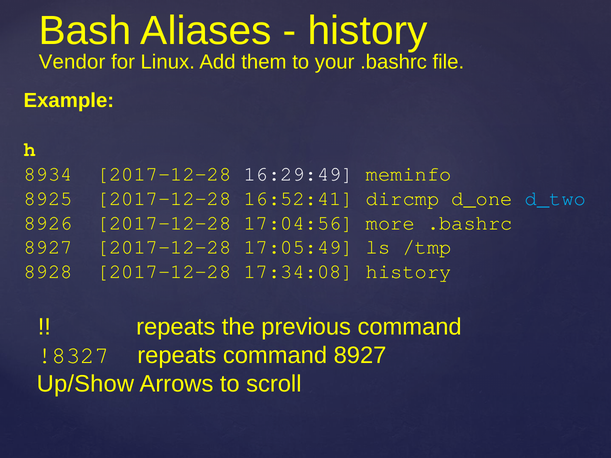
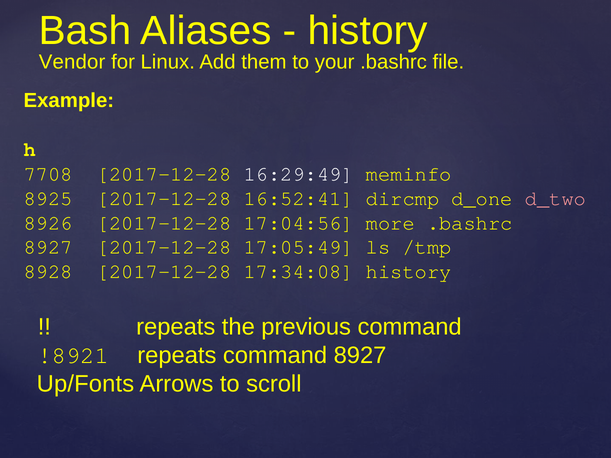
8934: 8934 -> 7708 (48, 174)
d_two colour: light blue -> pink (555, 198)
!8327: !8327 -> !8921 (73, 356)
Up/Show: Up/Show -> Up/Fonts (85, 384)
